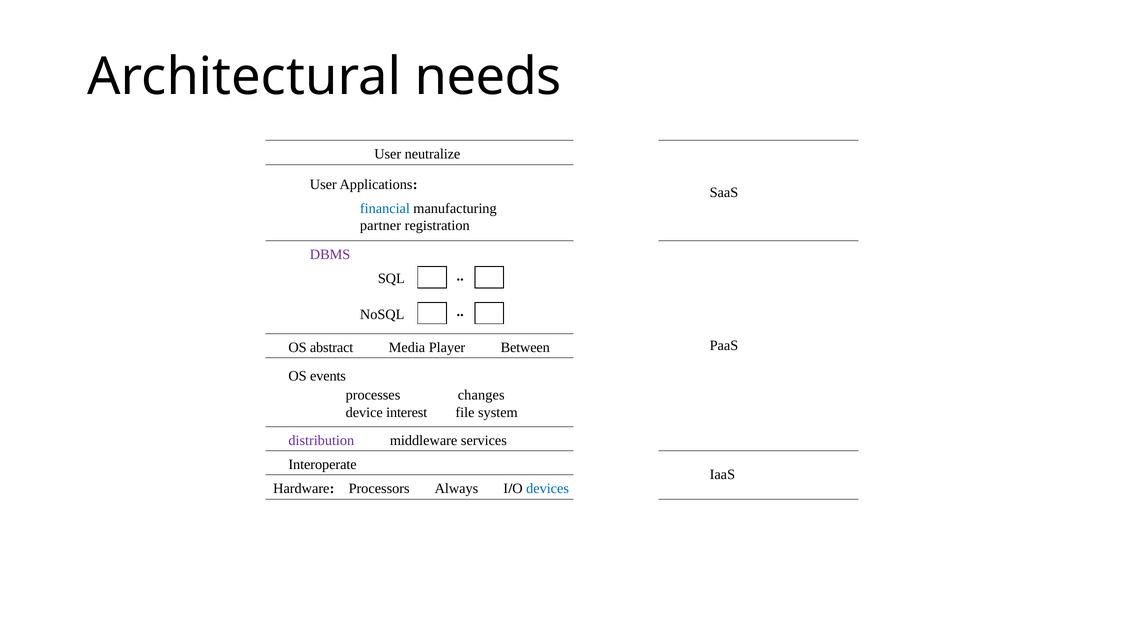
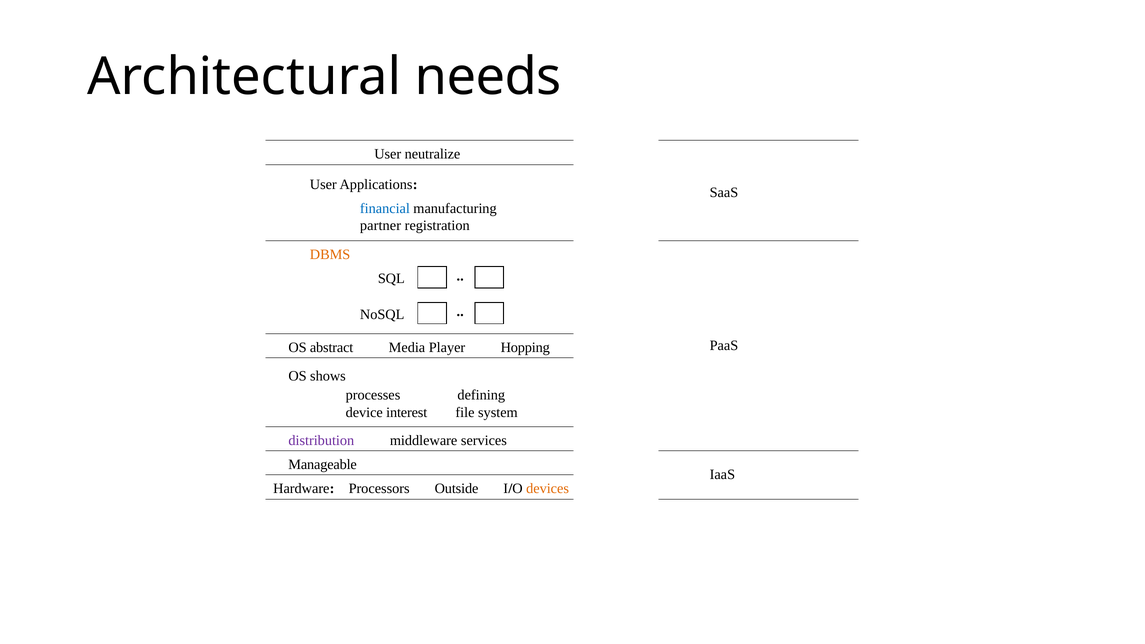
DBMS colour: purple -> orange (330, 254)
Between: Between -> Hopping (525, 347)
events: events -> shows (328, 376)
changes: changes -> defining (481, 395)
Interoperate: Interoperate -> Manageable (323, 465)
Always: Always -> Outside (457, 489)
devices colour: blue -> orange (548, 489)
